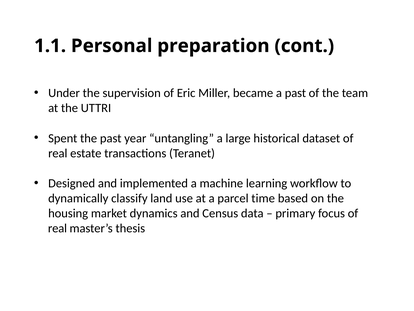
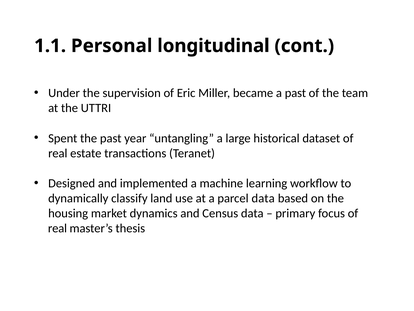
preparation: preparation -> longitudinal (213, 46)
parcel time: time -> data (263, 198)
